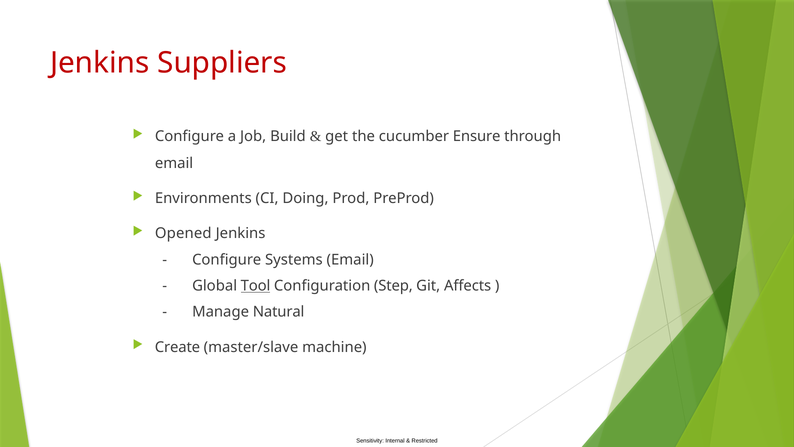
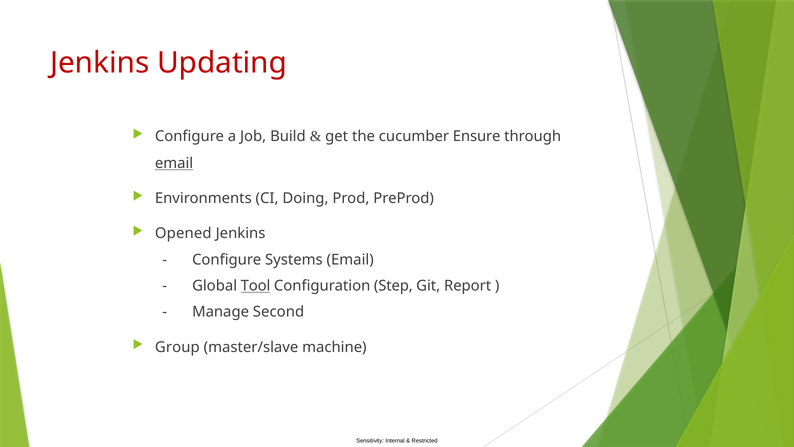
Suppliers: Suppliers -> Updating (222, 63)
email underline: none -> present (174, 163)
Affects: Affects -> Report (468, 286)
Natural: Natural -> Second (279, 312)
Create: Create -> Group (177, 347)
